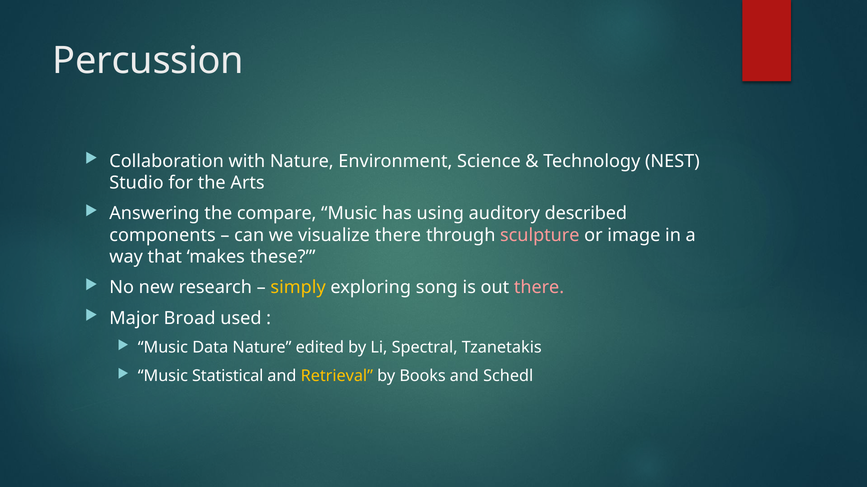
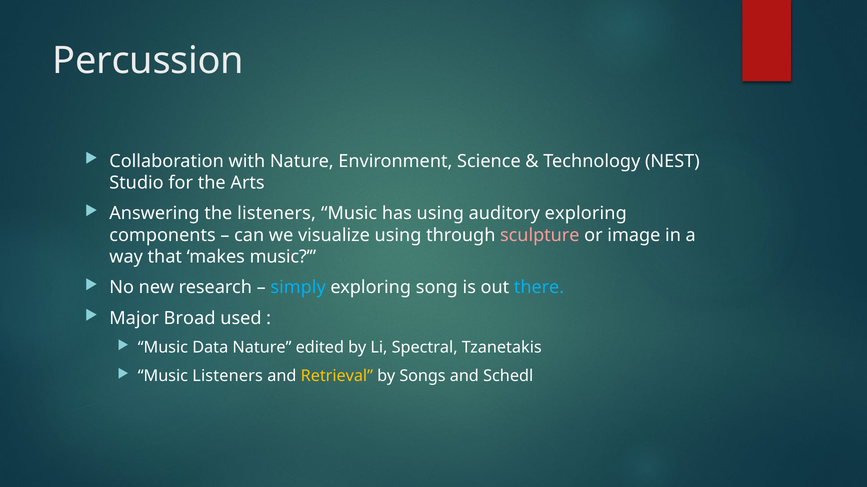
the compare: compare -> listeners (277, 214)
auditory described: described -> exploring (586, 214)
visualize there: there -> using (398, 235)
makes these: these -> music (283, 257)
simply colour: yellow -> light blue (298, 288)
there colour: pink -> light blue (539, 288)
Music Statistical: Statistical -> Listeners (228, 377)
Books: Books -> Songs (423, 377)
